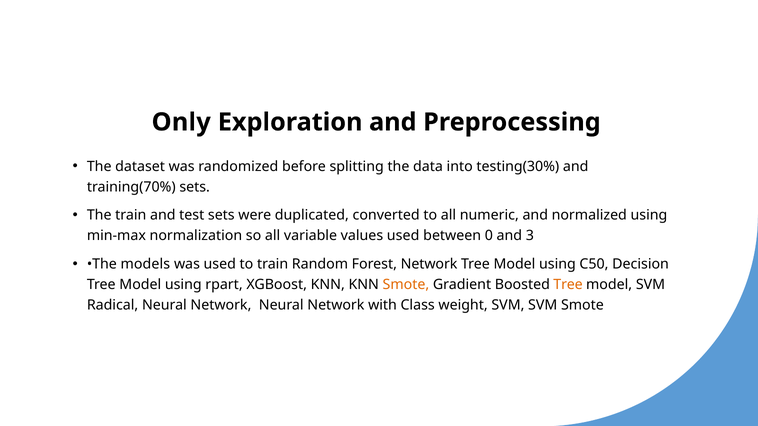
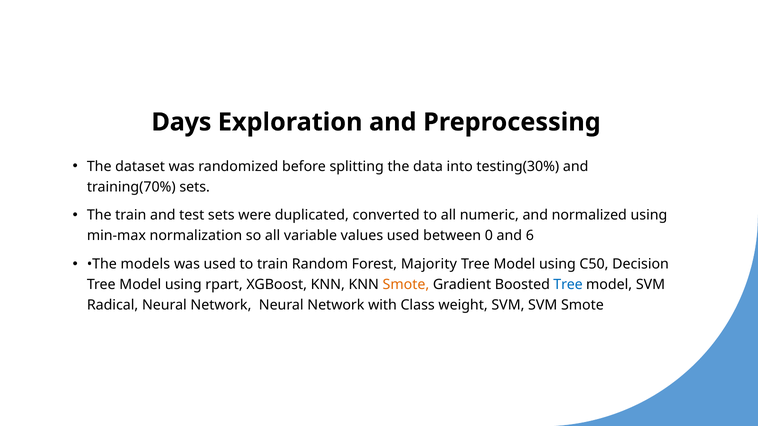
Only: Only -> Days (181, 122)
3: 3 -> 6 (530, 236)
Forest Network: Network -> Majority (429, 264)
Tree colour: orange -> blue (568, 285)
